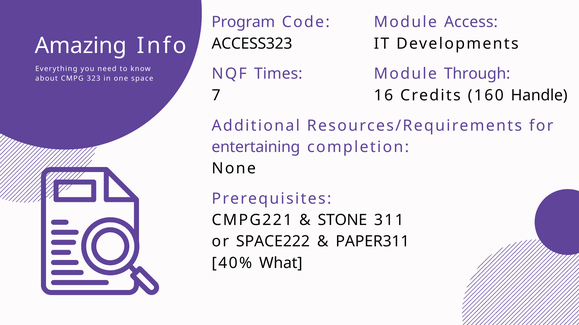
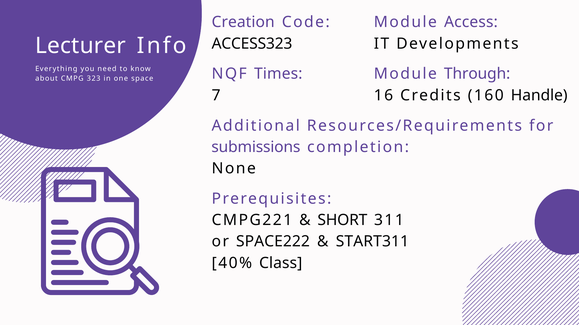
Program: Program -> Creation (243, 22)
Amazing: Amazing -> Lecturer (81, 46)
entertaining: entertaining -> submissions (256, 147)
STONE: STONE -> SHORT (342, 221)
PAPER311: PAPER311 -> START311 (372, 242)
What: What -> Class (281, 264)
